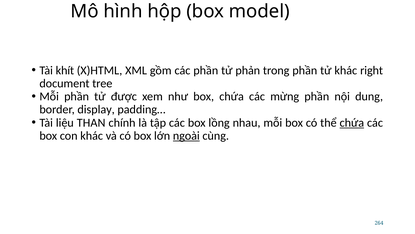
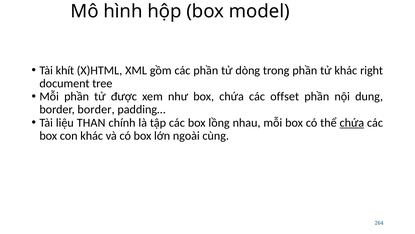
phản: phản -> dòng (248, 70)
mừng: mừng -> offset (285, 96)
border display: display -> border (96, 109)
ngoài underline: present -> none (186, 136)
